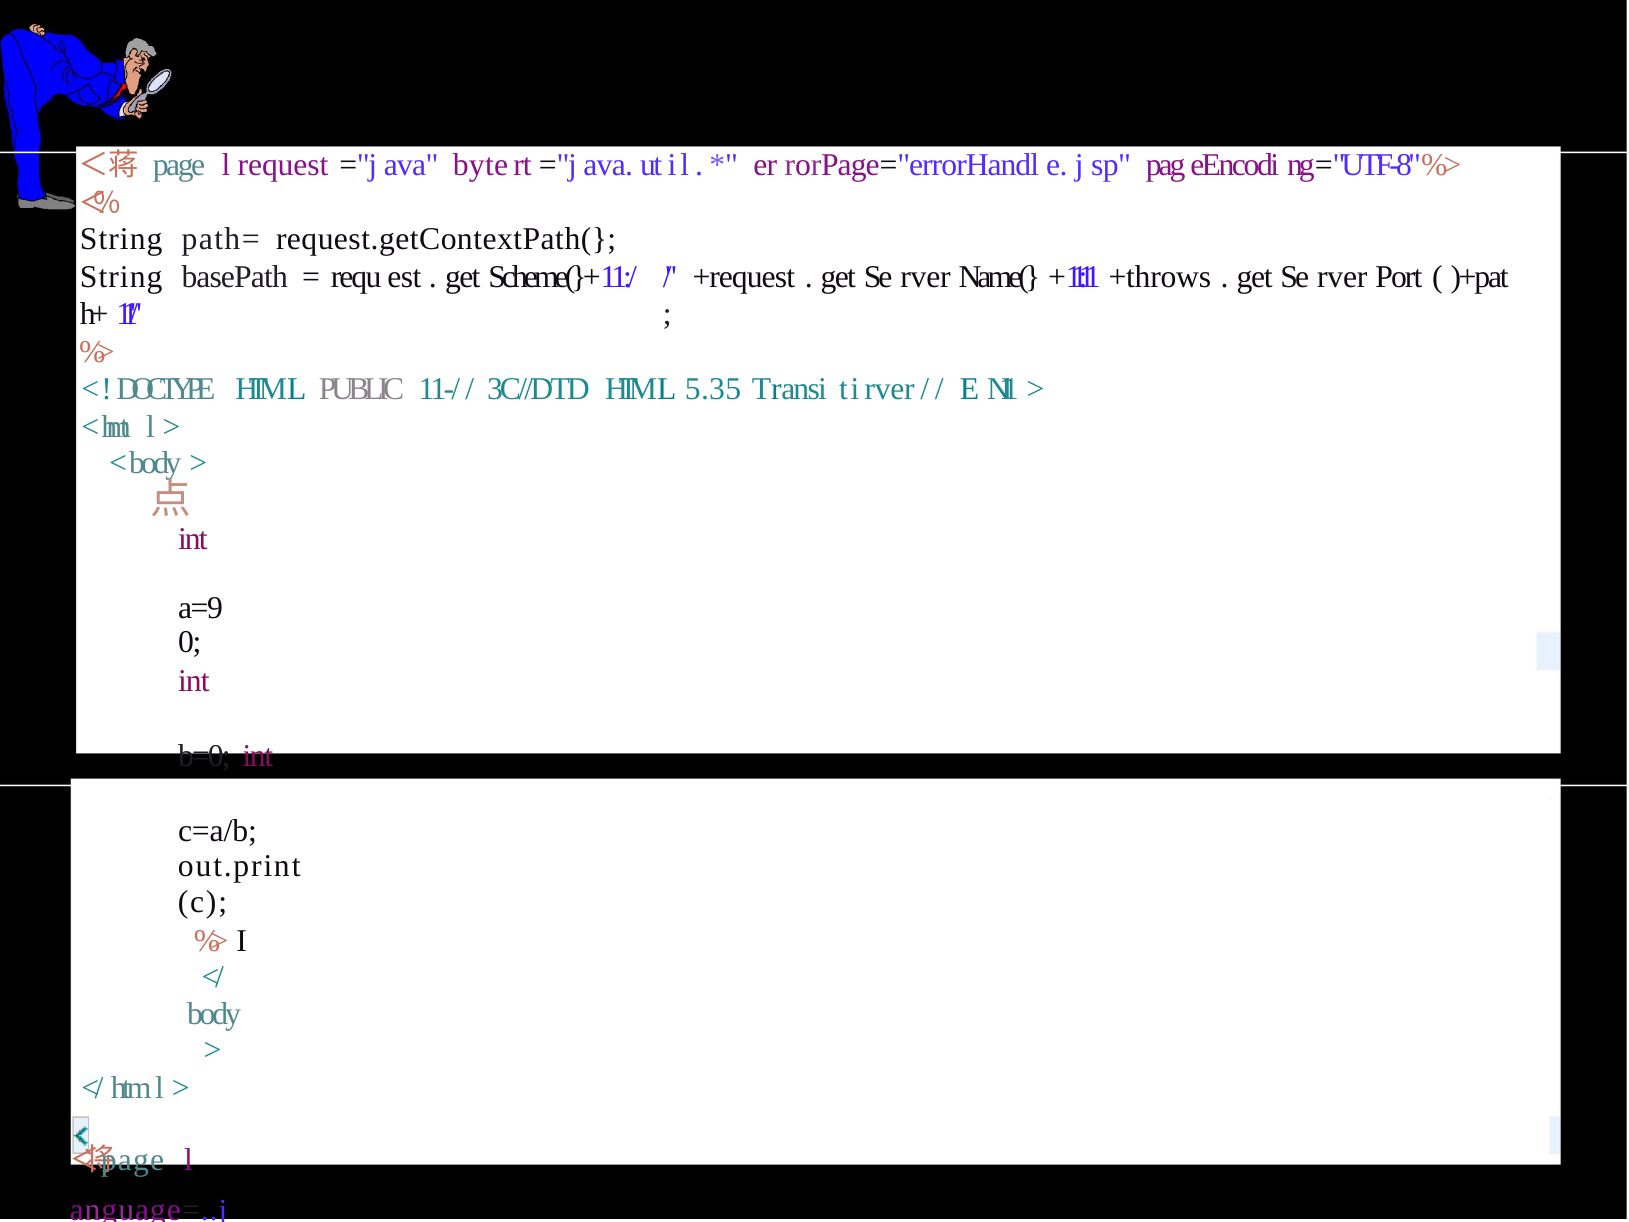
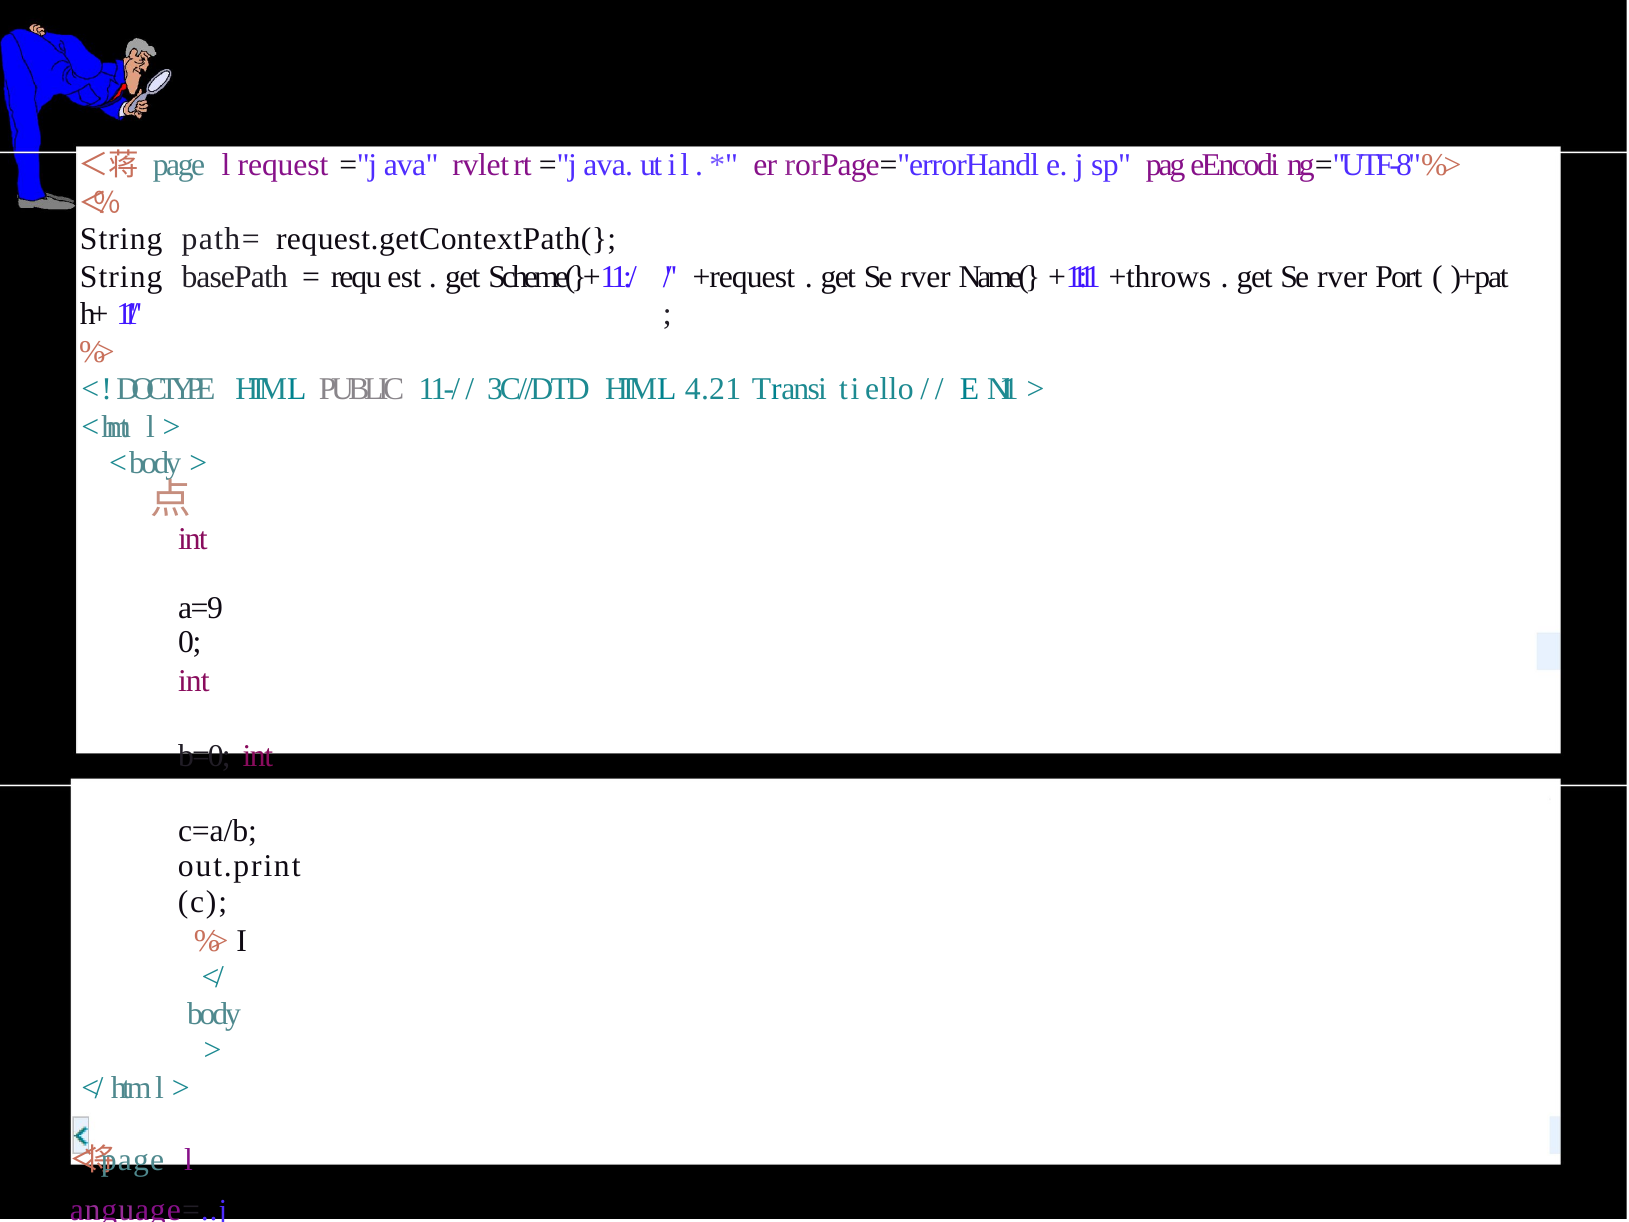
byte: byte -> rvlet (481, 165)
5.35: 5.35 -> 4.21 (713, 389)
i rver: rver -> ello (889, 389)
